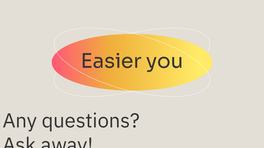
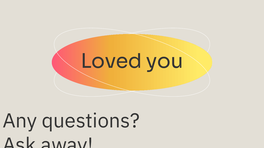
Easier: Easier -> Loved (111, 61)
